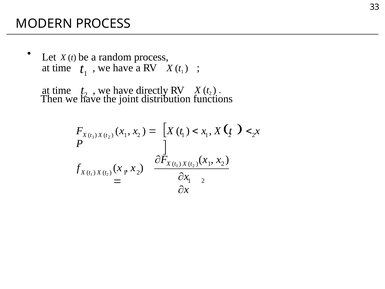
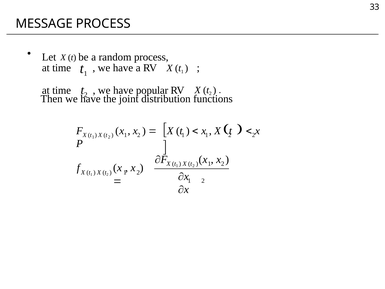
MODERN: MODERN -> MESSAGE (44, 24)
directly: directly -> popular (152, 90)
